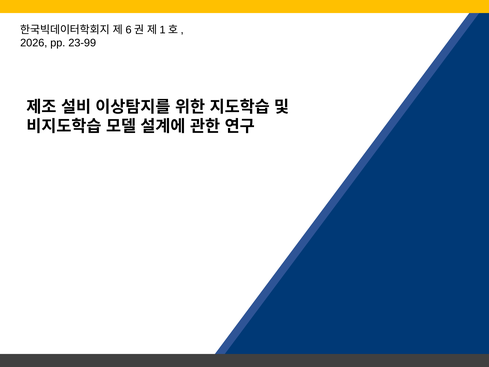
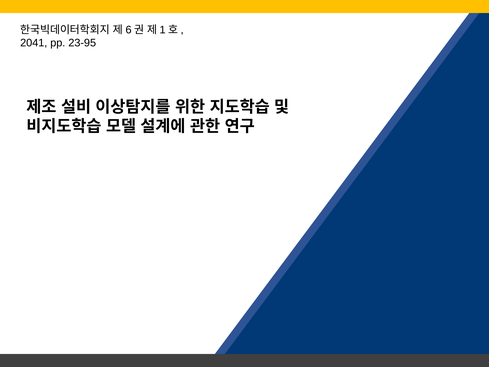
2026: 2026 -> 2041 (34, 43)
23-99: 23-99 -> 23-95 (82, 43)
